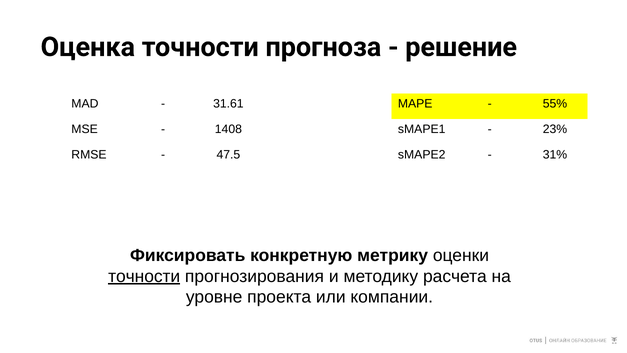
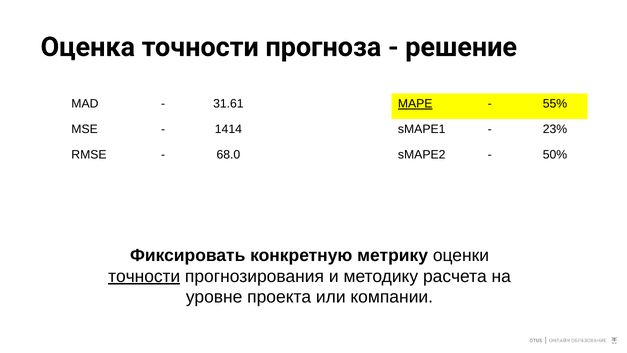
MAPE underline: none -> present (415, 104)
1408: 1408 -> 1414 (228, 129)
47.5: 47.5 -> 68.0 (228, 154)
31%: 31% -> 50% (555, 154)
